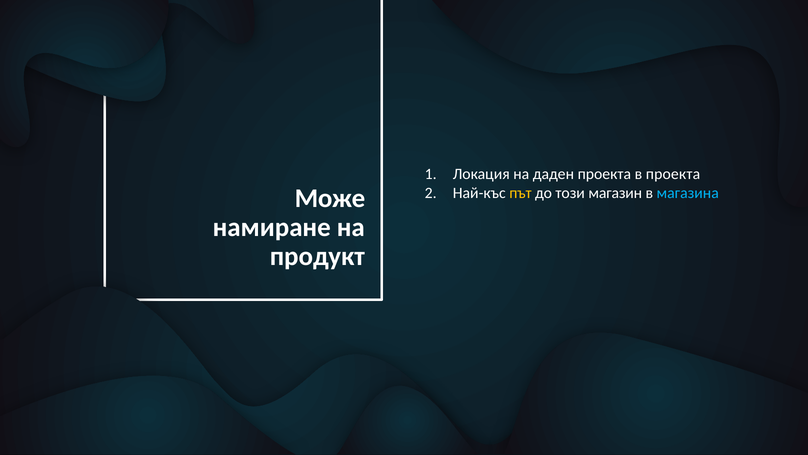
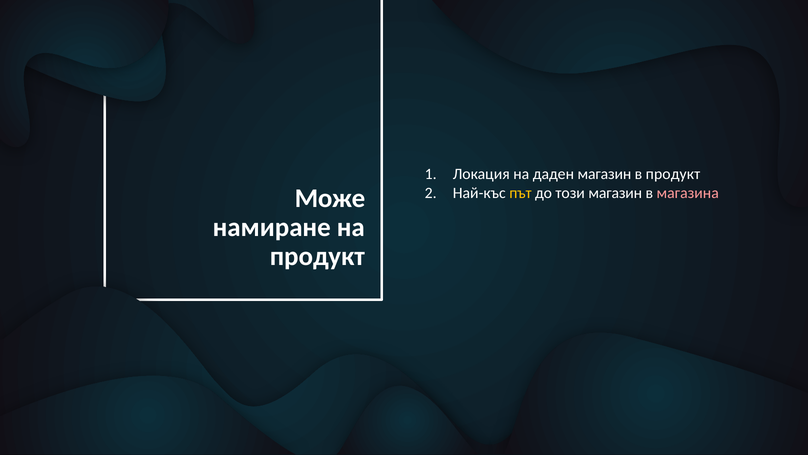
даден проекта: проекта -> магазин (604, 174)
в проекта: проекта -> продукт (673, 174)
магазина colour: light blue -> pink (688, 193)
